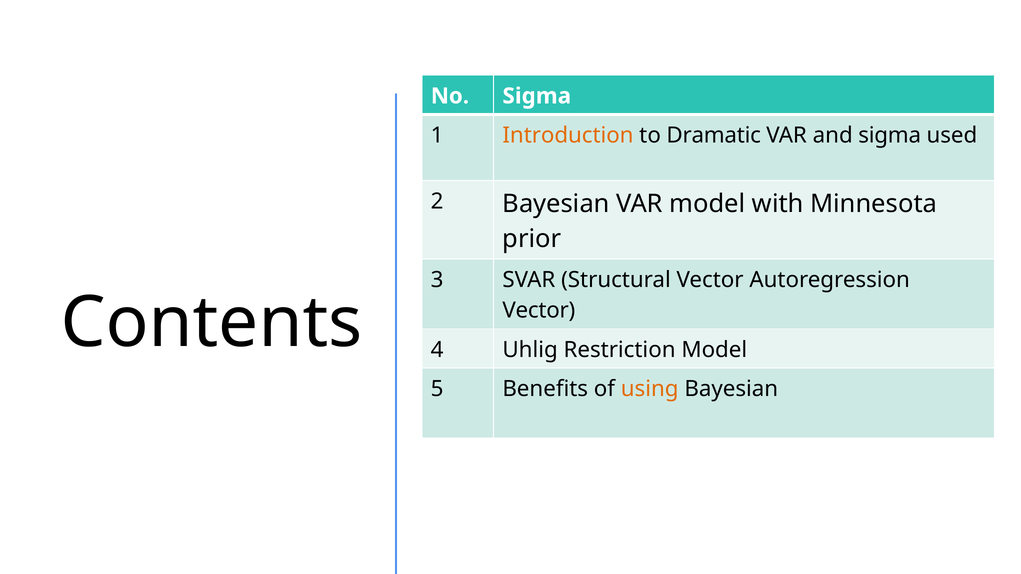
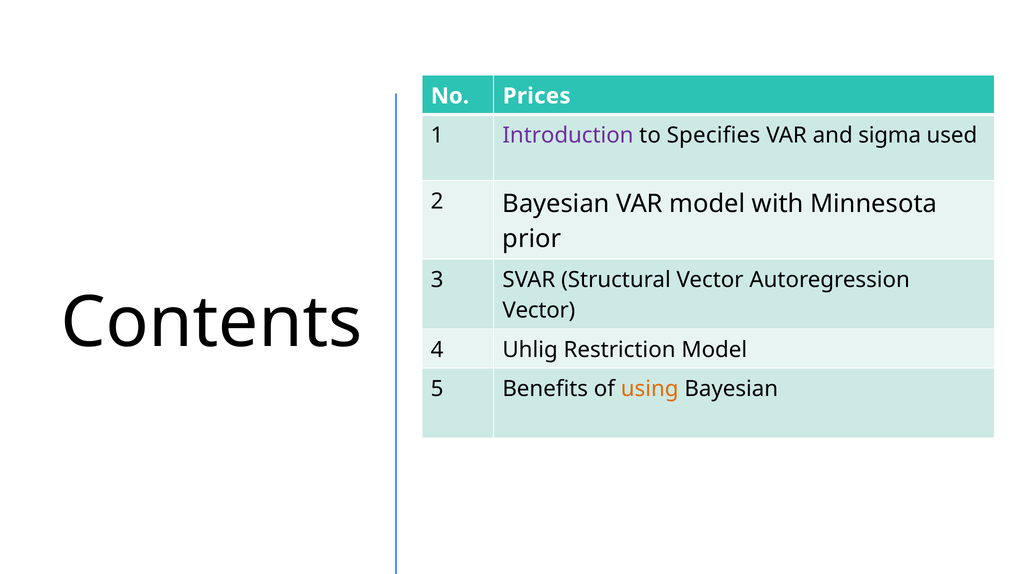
No Sigma: Sigma -> Prices (537, 96)
Introduction colour: orange -> purple (568, 135)
Dramatic: Dramatic -> Specifies (713, 135)
